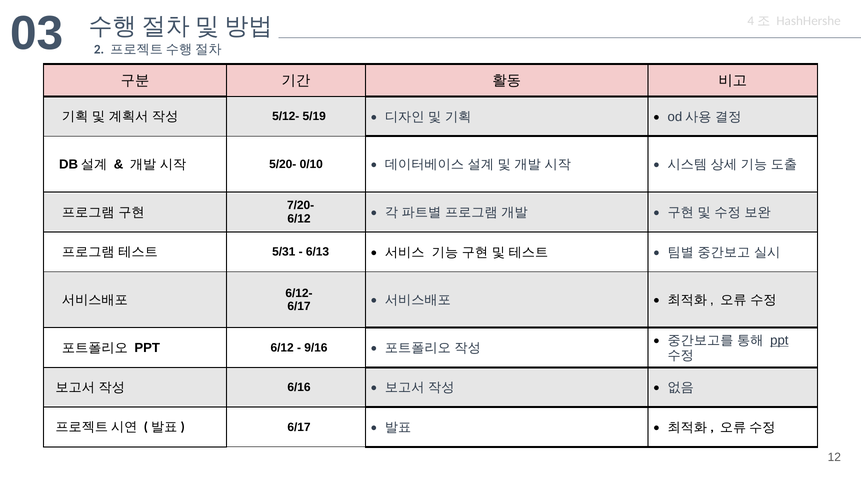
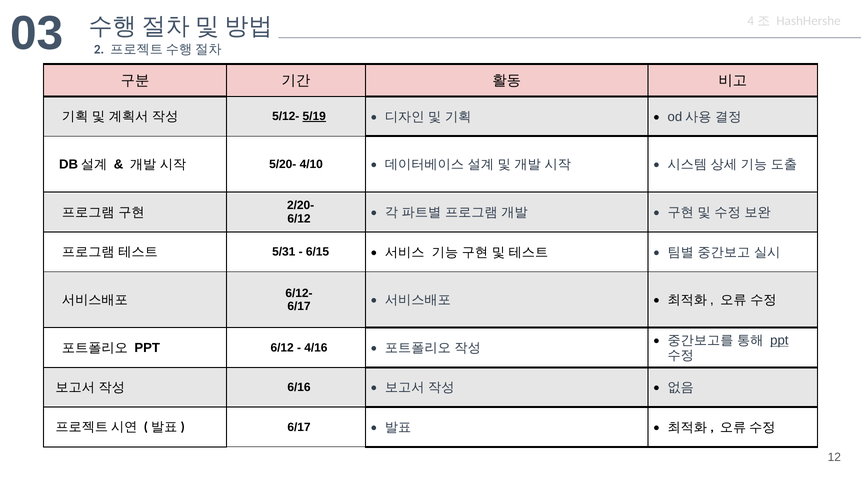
5/19 underline: none -> present (314, 117)
0/10: 0/10 -> 4/10 (311, 164)
7/20-: 7/20- -> 2/20- (301, 206)
6/13: 6/13 -> 6/15 (318, 252)
9/16: 9/16 -> 4/16 (316, 348)
